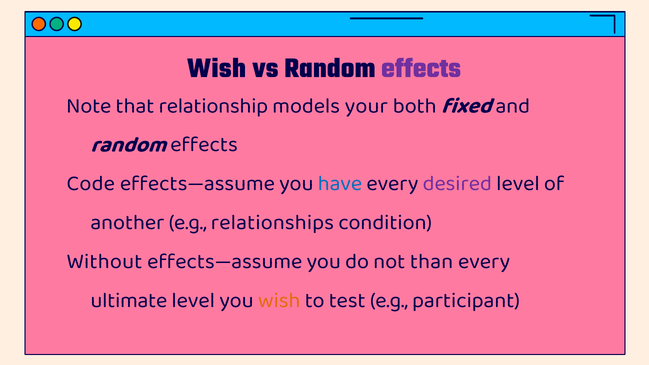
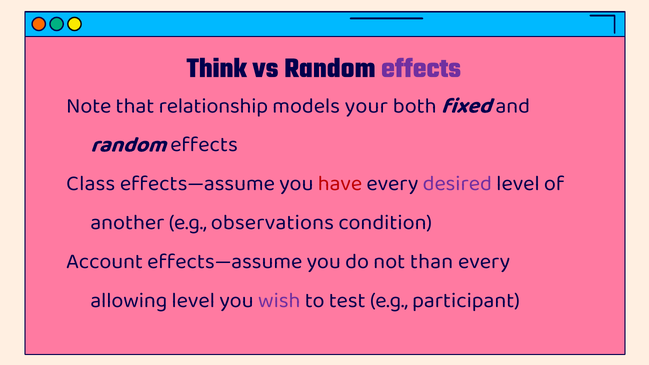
Wish: Wish -> Think (217, 68)
Code: Code -> Class (91, 183)
have colour: blue -> red (340, 183)
relationships: relationships -> observations (272, 222)
Without: Without -> Account (105, 261)
ultimate: ultimate -> allowing (129, 300)
wish colour: orange -> purple (279, 300)
